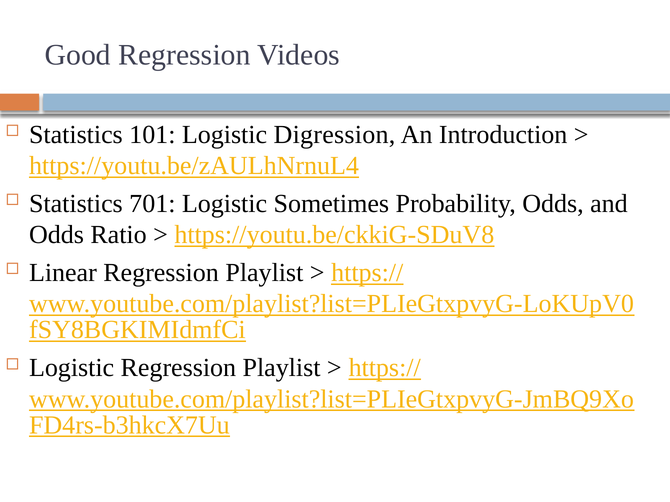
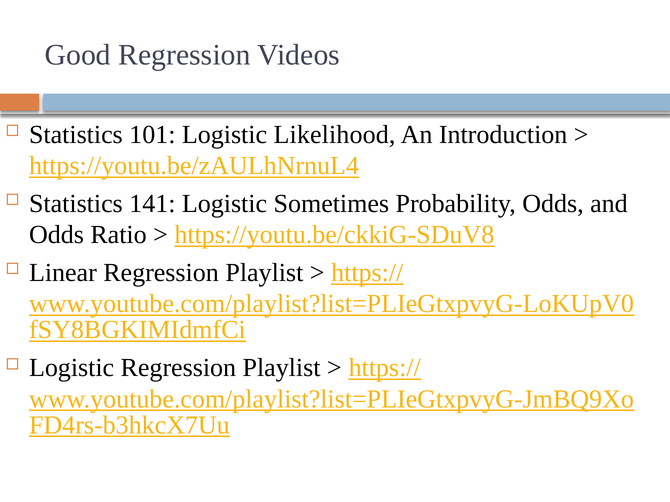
Digression: Digression -> Likelihood (335, 135)
701: 701 -> 141 (152, 204)
